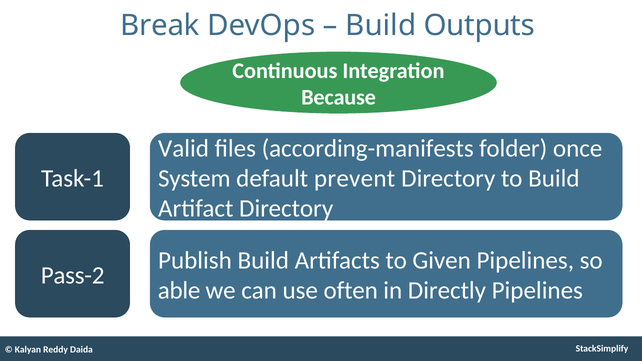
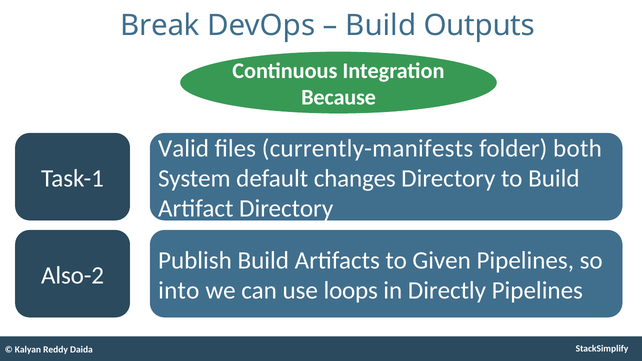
according-manifests: according-manifests -> currently-manifests (368, 148)
once: once -> both (577, 148)
prevent: prevent -> changes (355, 178)
Pass-2: Pass-2 -> Also-2 (73, 276)
able: able -> into (179, 291)
often: often -> loops (351, 291)
